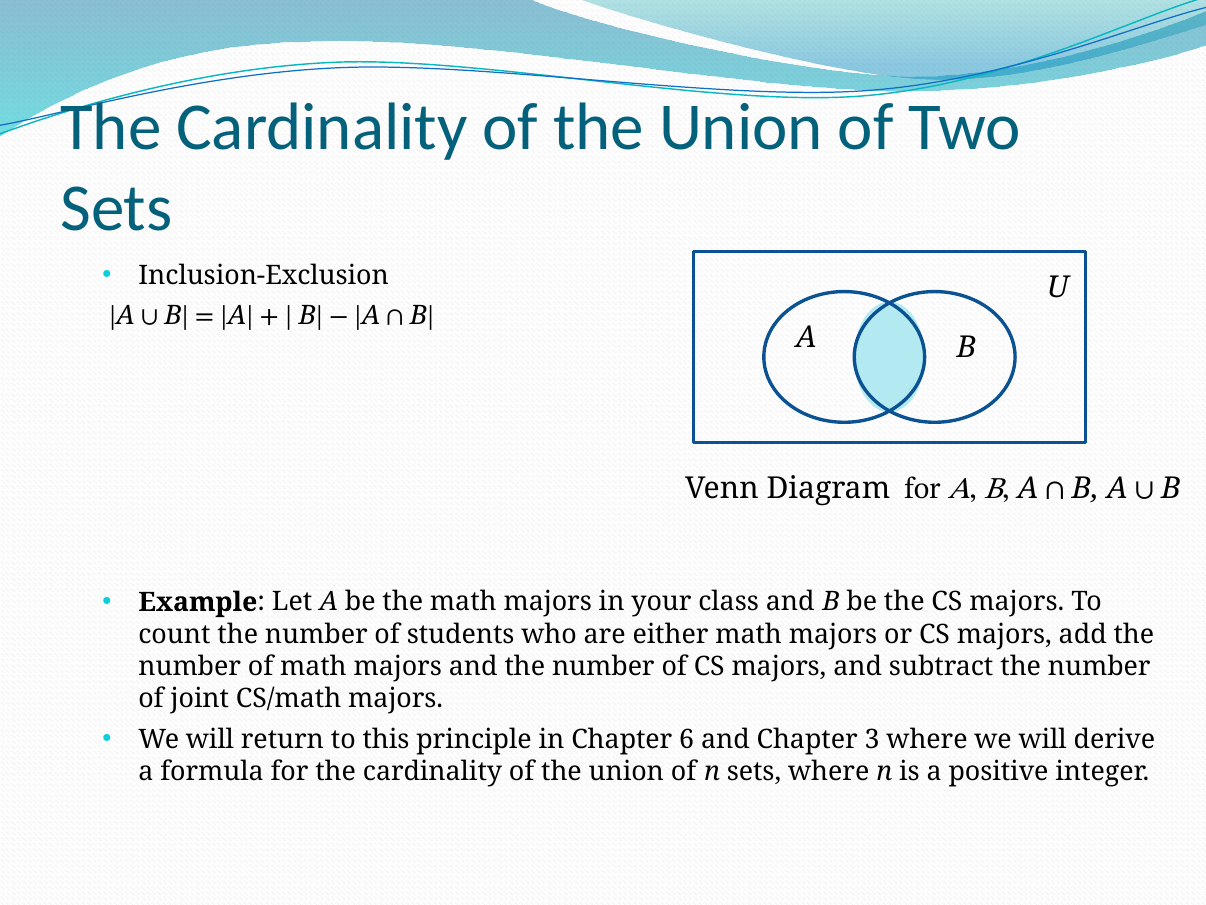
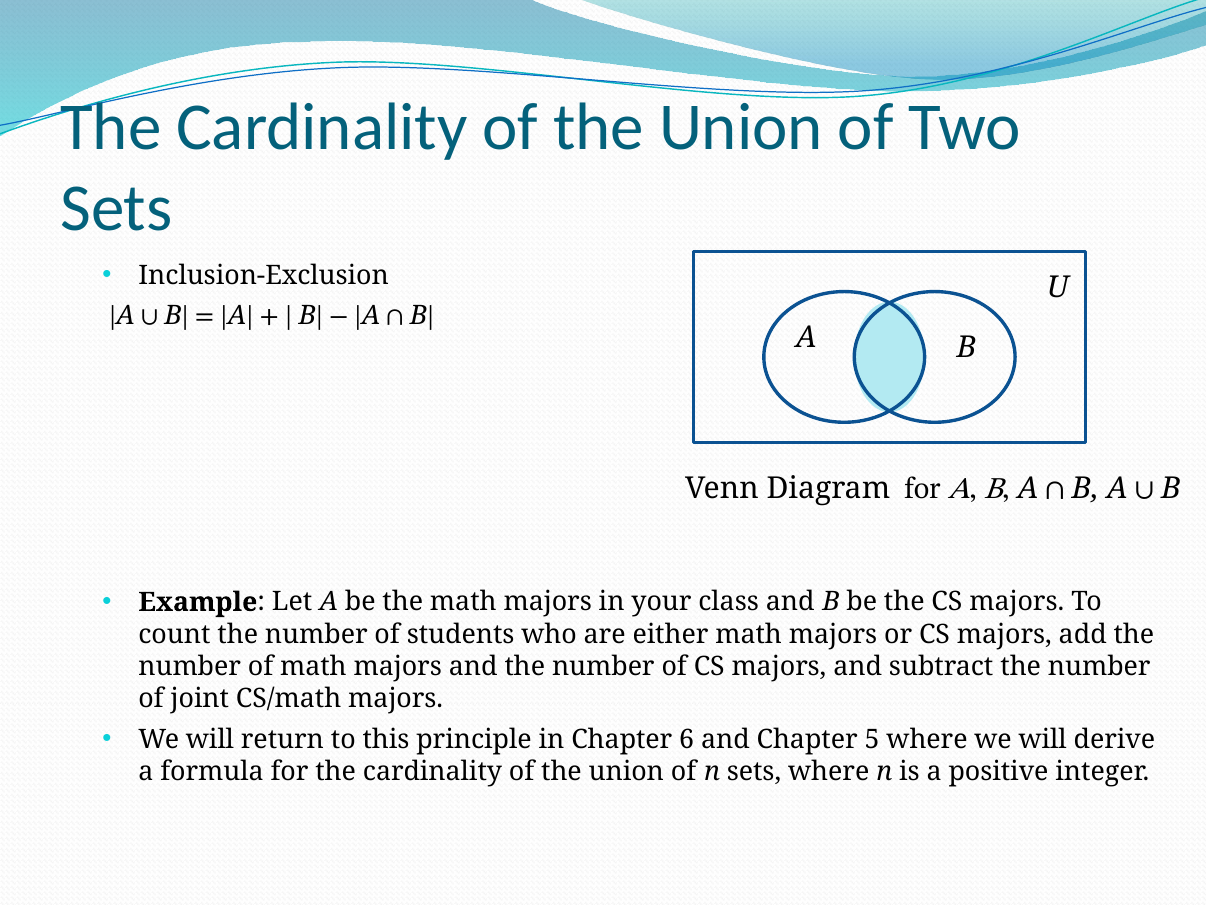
3: 3 -> 5 (872, 739)
